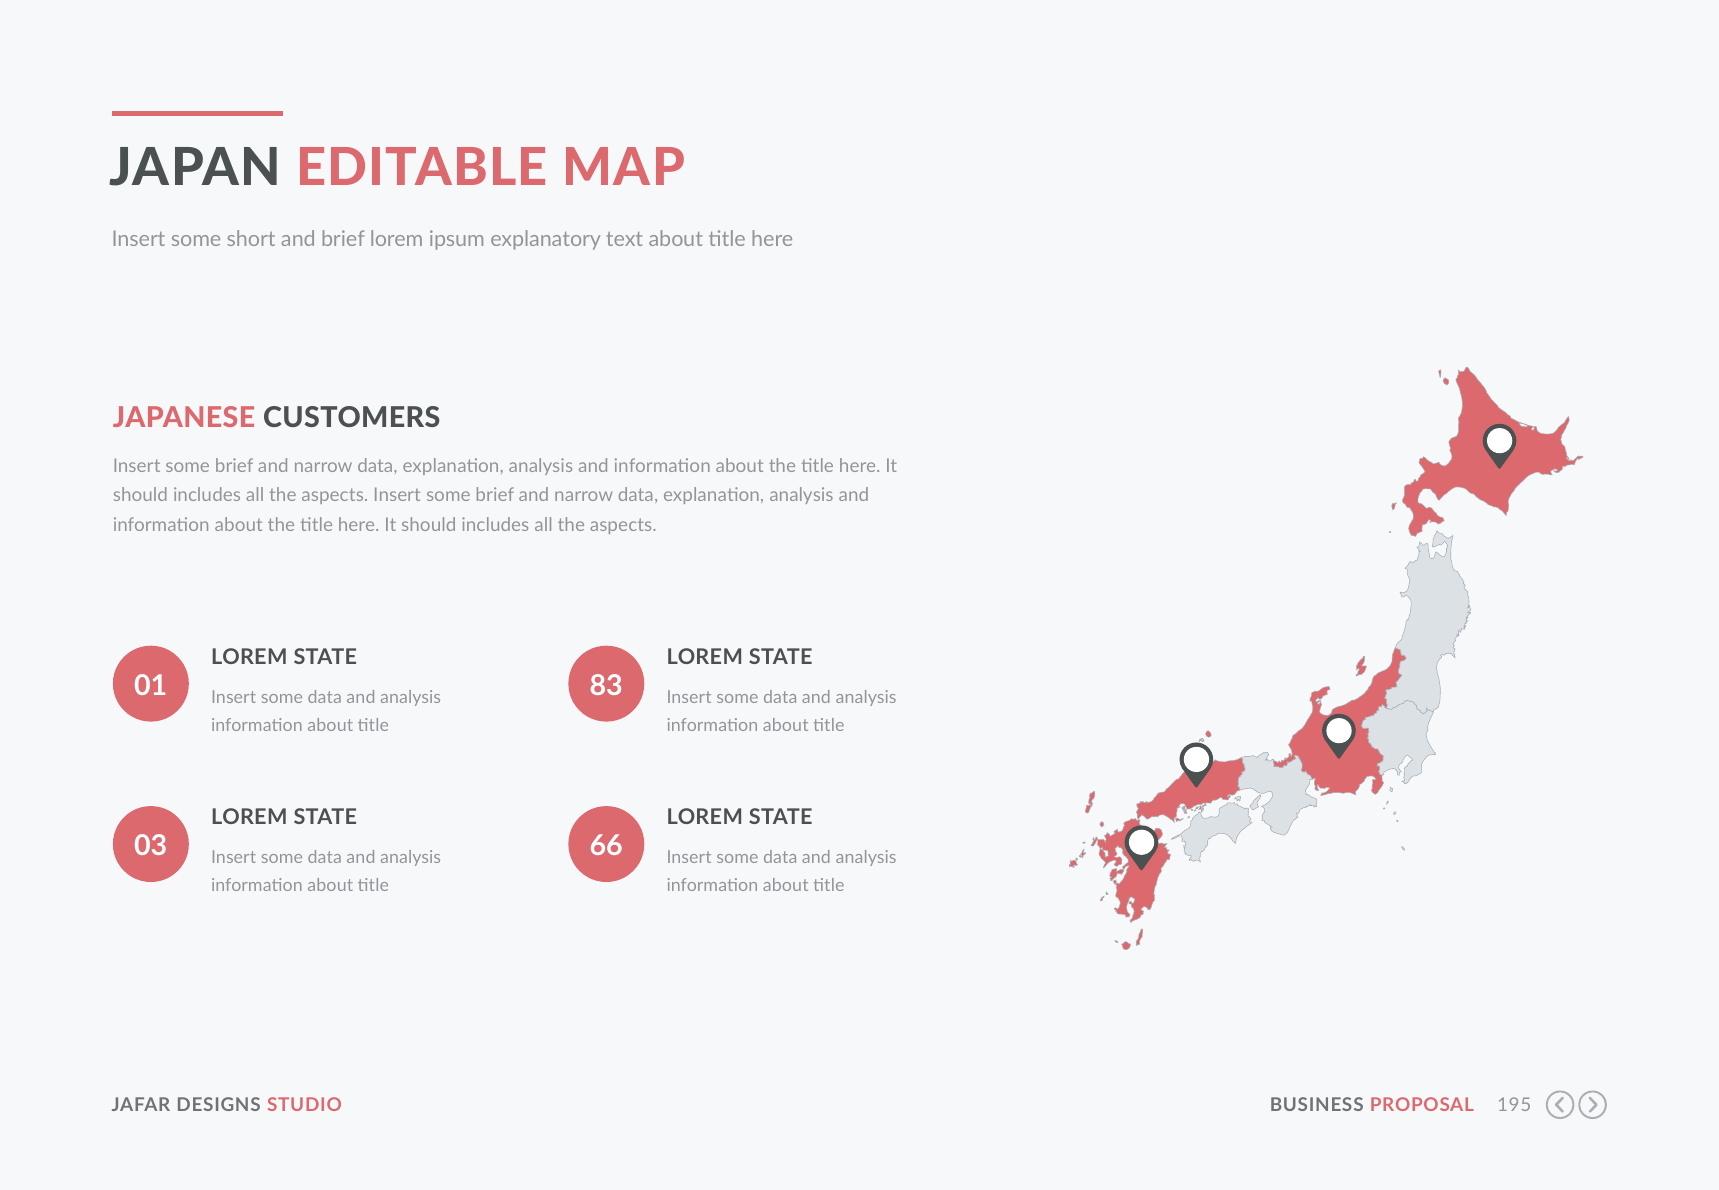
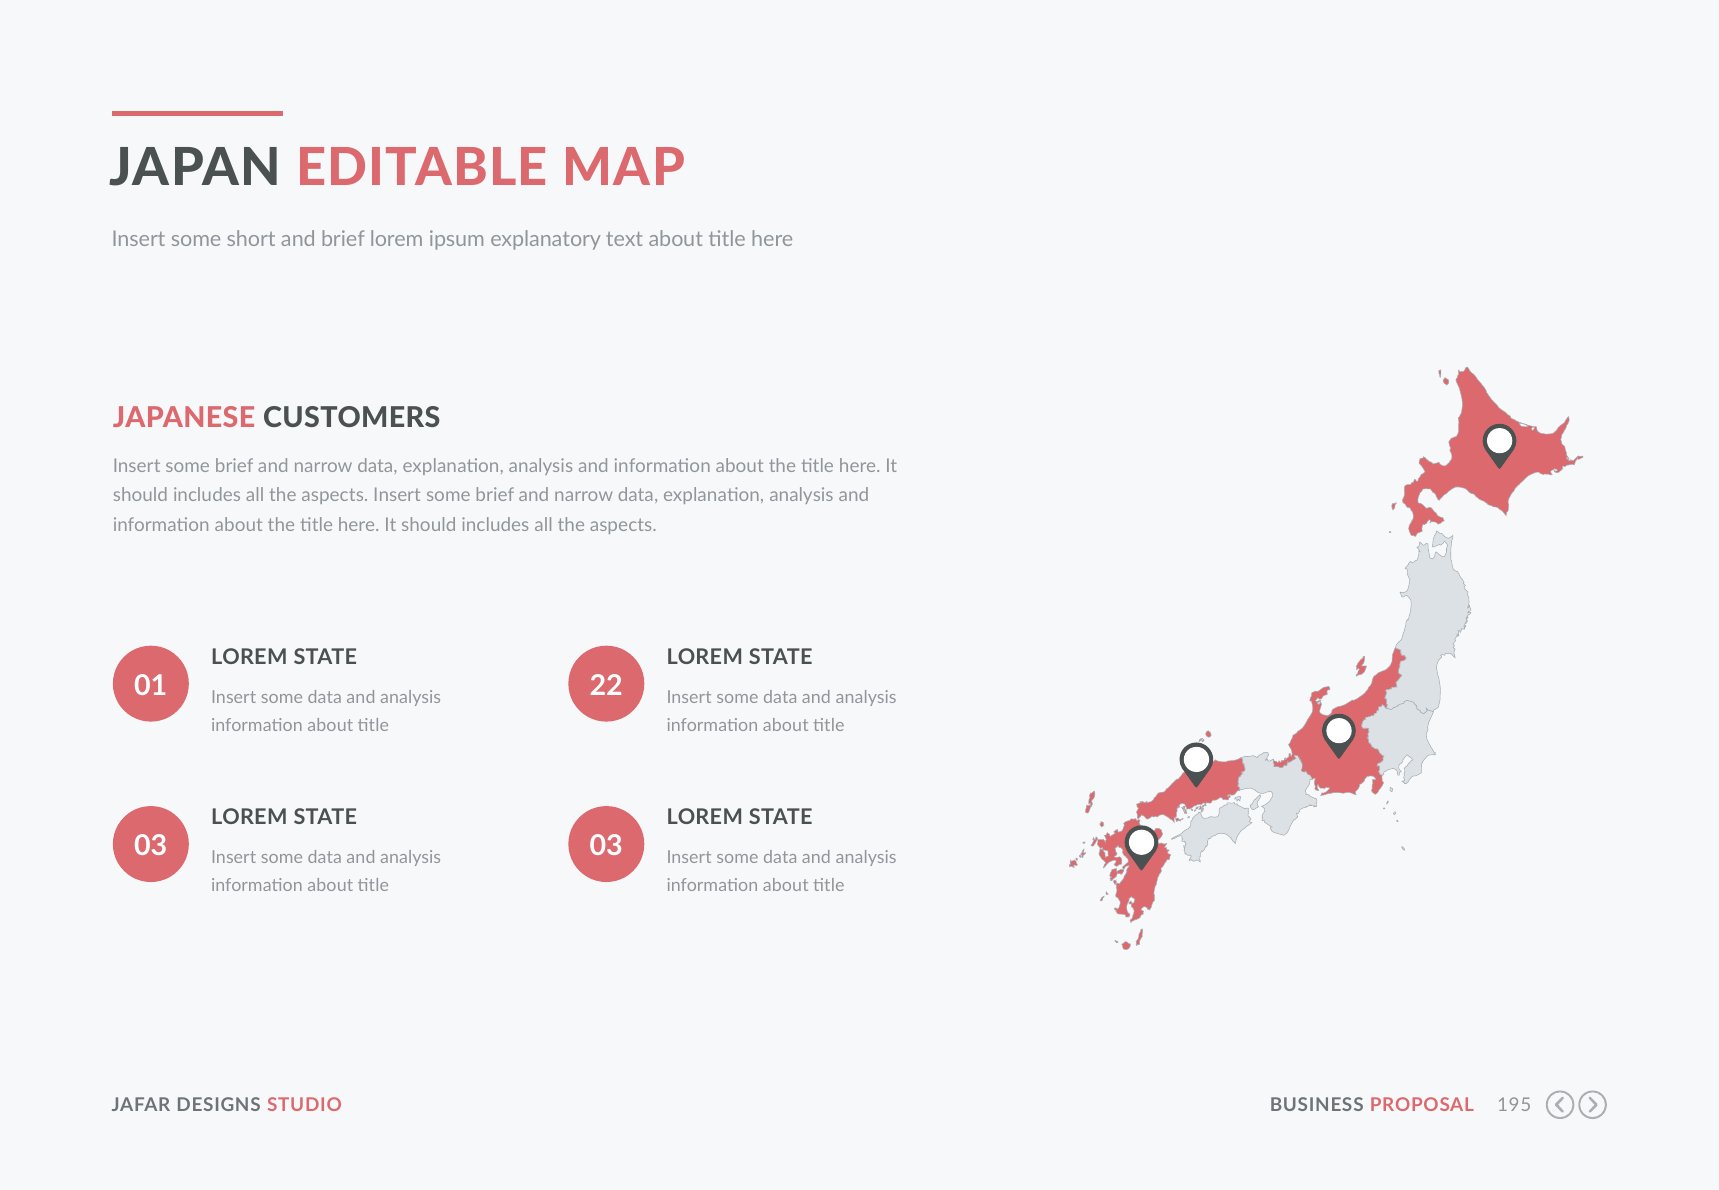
83: 83 -> 22 (606, 686)
03 66: 66 -> 03 (606, 846)
